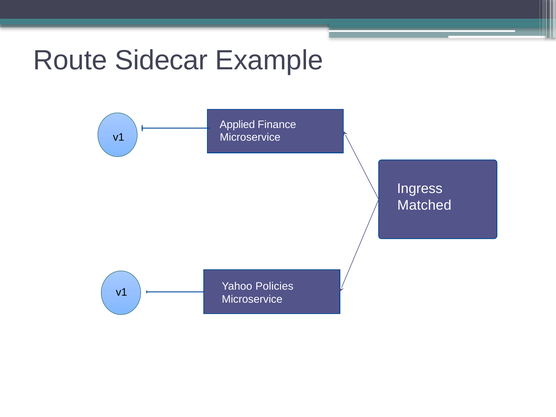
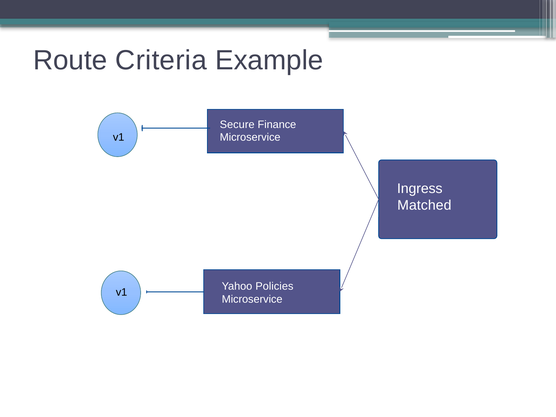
Sidecar: Sidecar -> Criteria (161, 60)
Applied: Applied -> Secure (237, 124)
